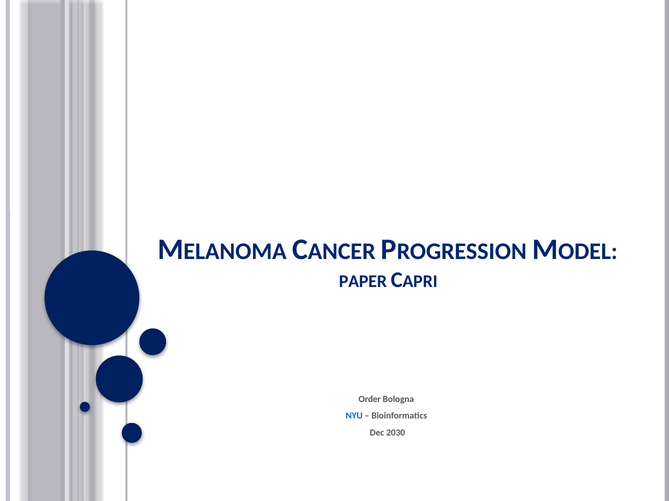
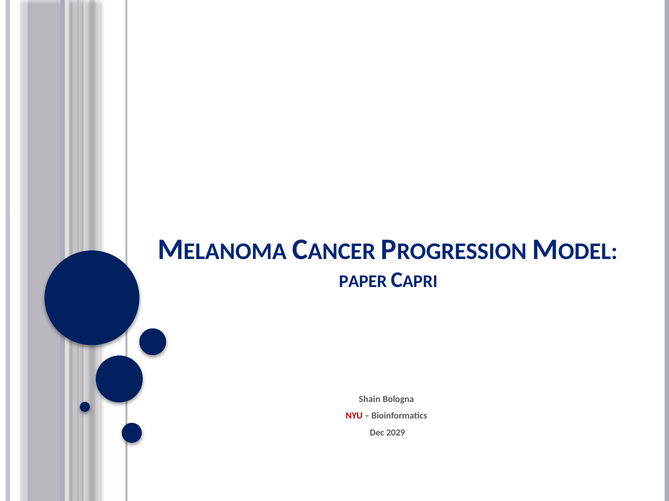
Order: Order -> Shain (370, 400)
NYU colour: blue -> red (354, 417)
2030: 2030 -> 2029 (396, 433)
